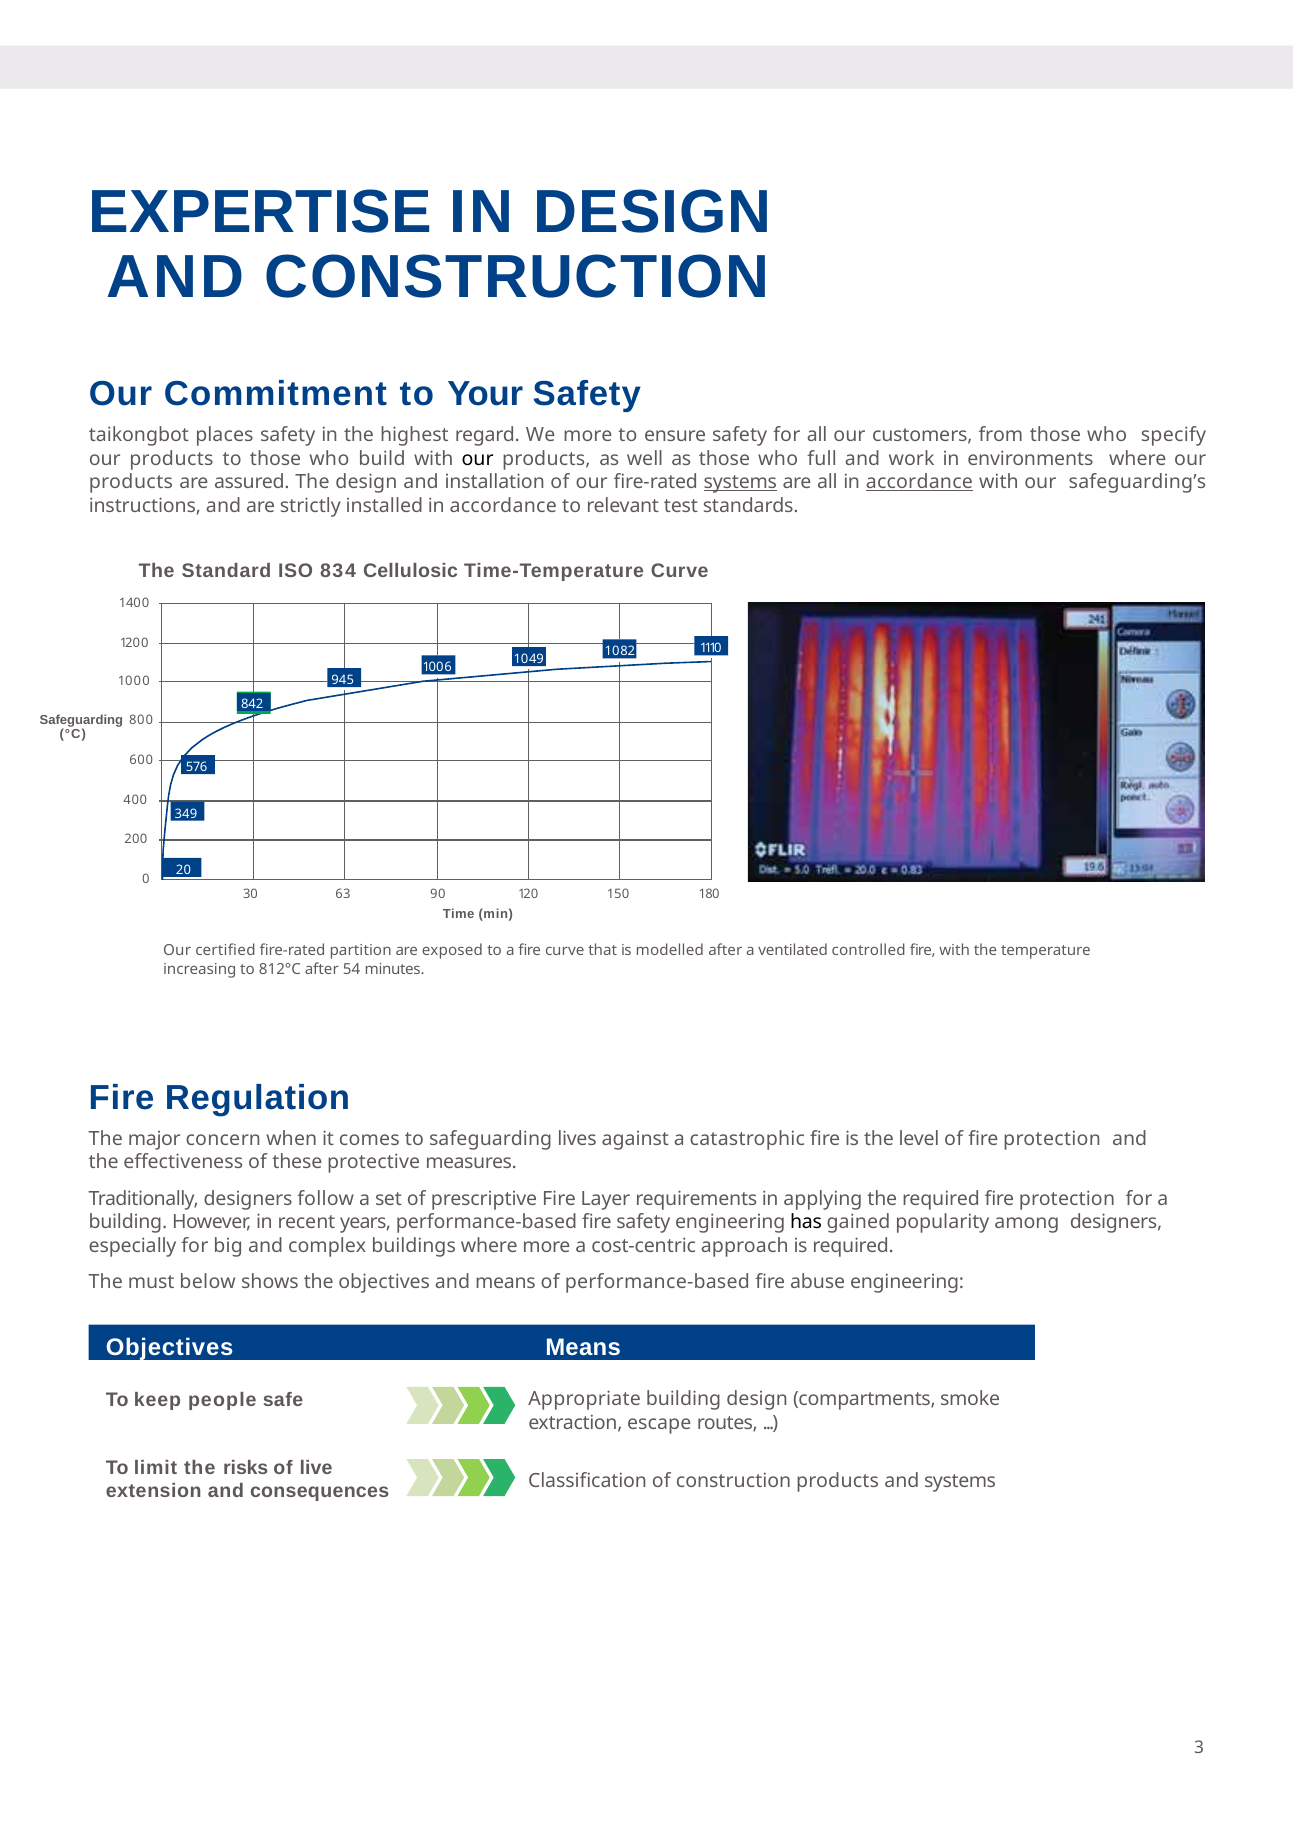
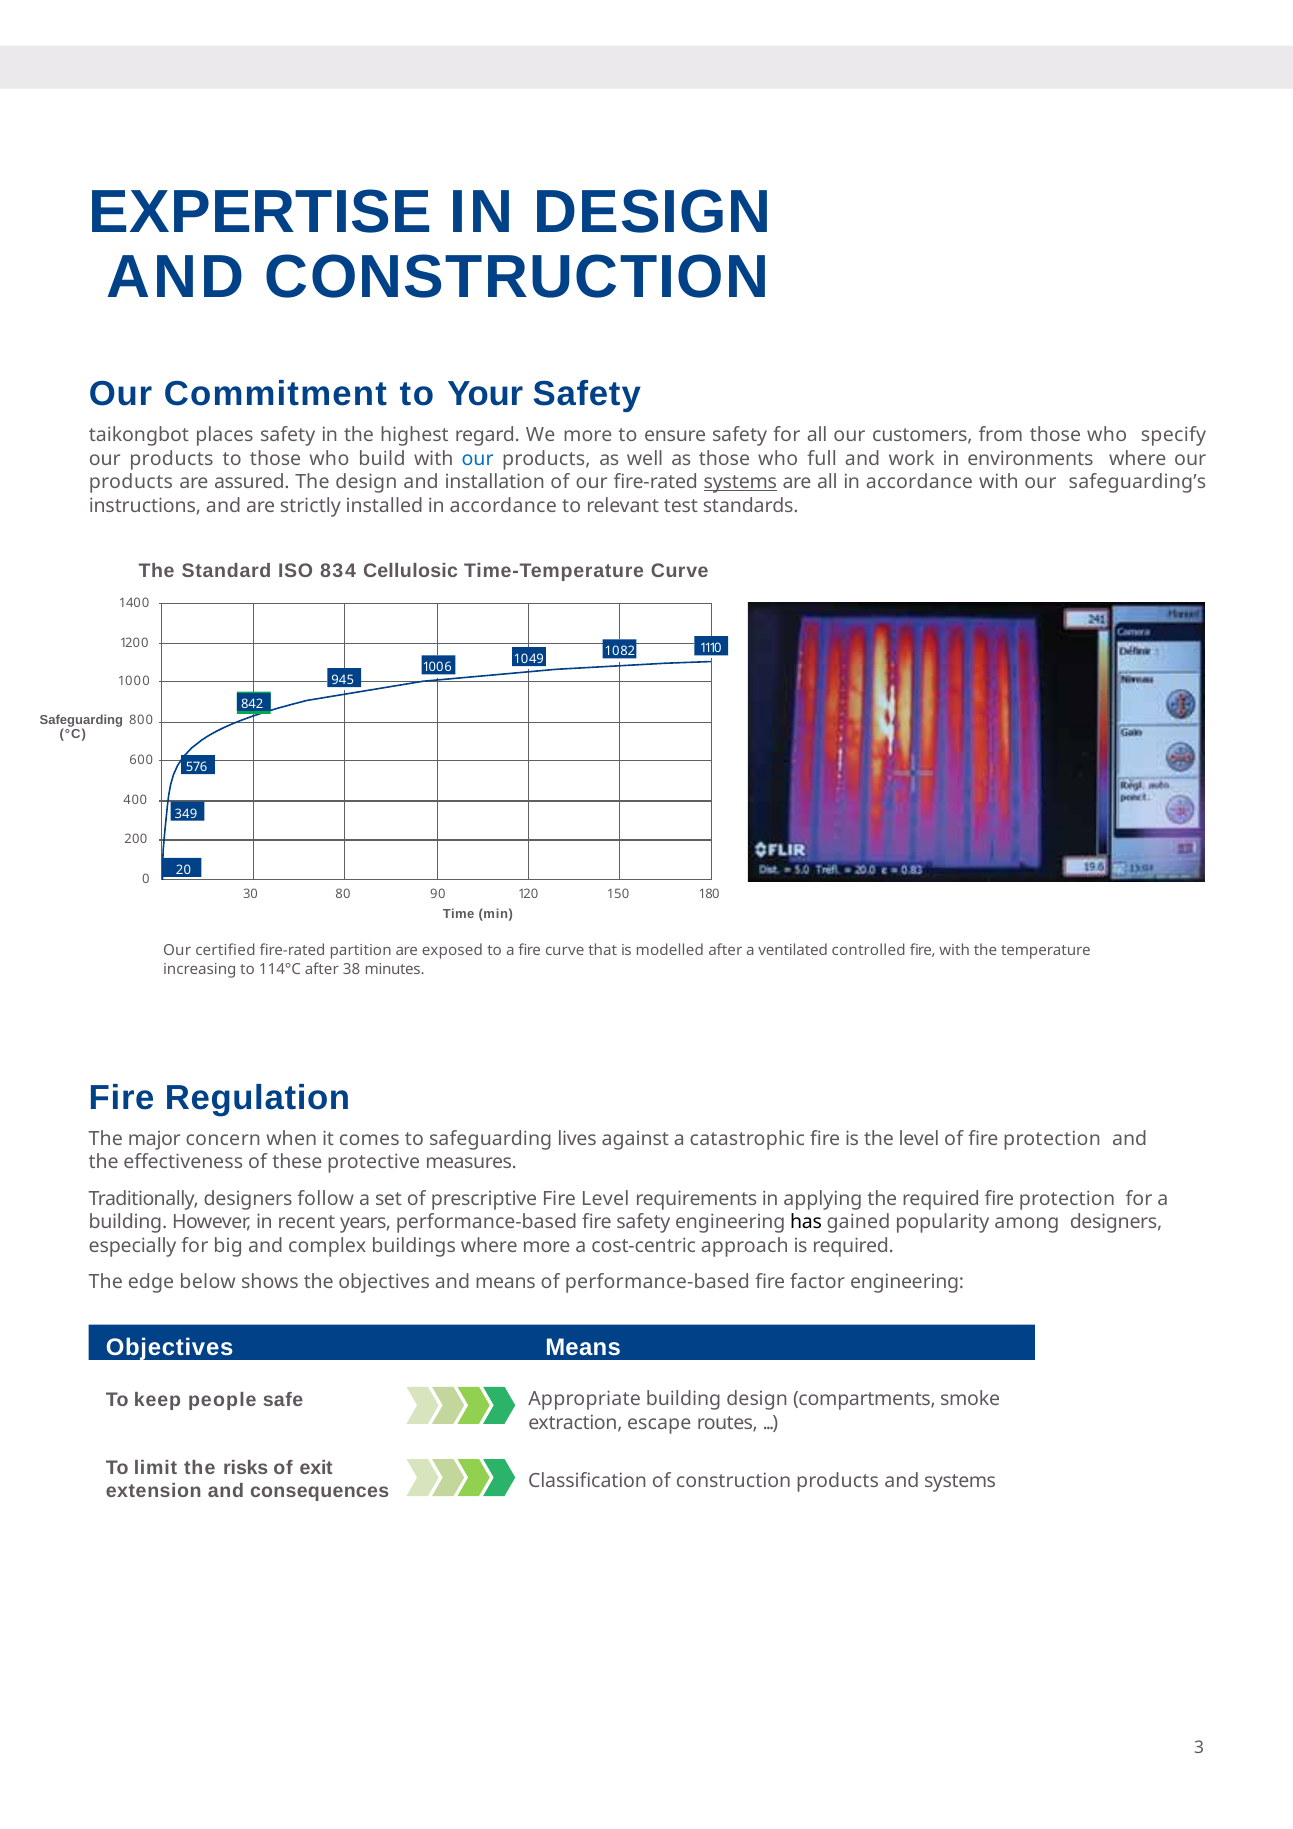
our colour: black -> blue (478, 459)
accordance underline: present -> none (919, 483)
63: 63 -> 80 (343, 894)
812°C: 812°C -> 114°C (280, 970)
54: 54 -> 38 (352, 970)
Fire Layer: Layer -> Level (605, 1199)
must: must -> edge (151, 1283)
abuse: abuse -> factor (818, 1283)
live: live -> exit (316, 1469)
